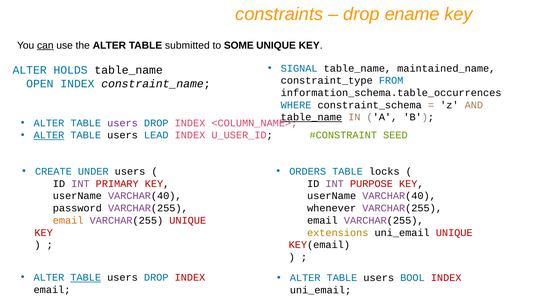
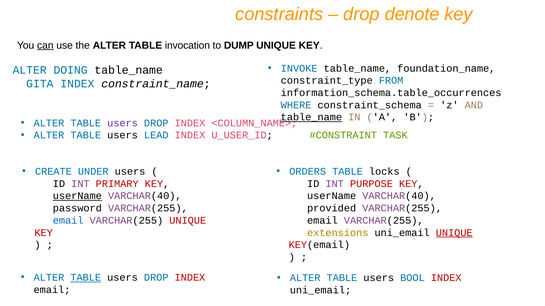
ename: ename -> denote (412, 14)
submitted: submitted -> invocation (187, 45)
SOME: SOME -> DUMP (239, 45)
SIGNAL: SIGNAL -> INVOKE (299, 68)
maintained_name: maintained_name -> foundation_name (446, 68)
HOLDS: HOLDS -> DOING (71, 70)
OPEN: OPEN -> GITA (40, 84)
ALTER underline: present -> none (49, 135)
SEED: SEED -> TASK (395, 135)
userName underline: none -> present (77, 196)
whenever: whenever -> provided (332, 209)
email colour: orange -> blue (68, 221)
UNIQUE underline: none -> present (454, 233)
